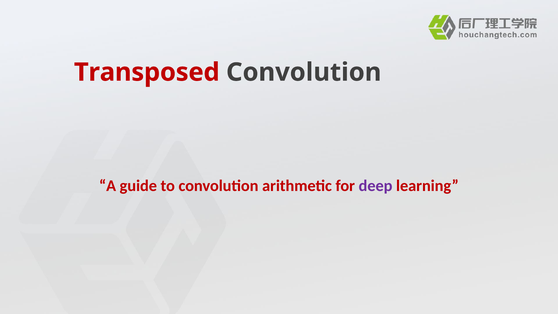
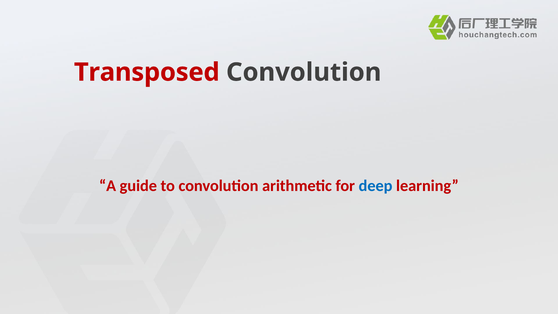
deep colour: purple -> blue (376, 186)
